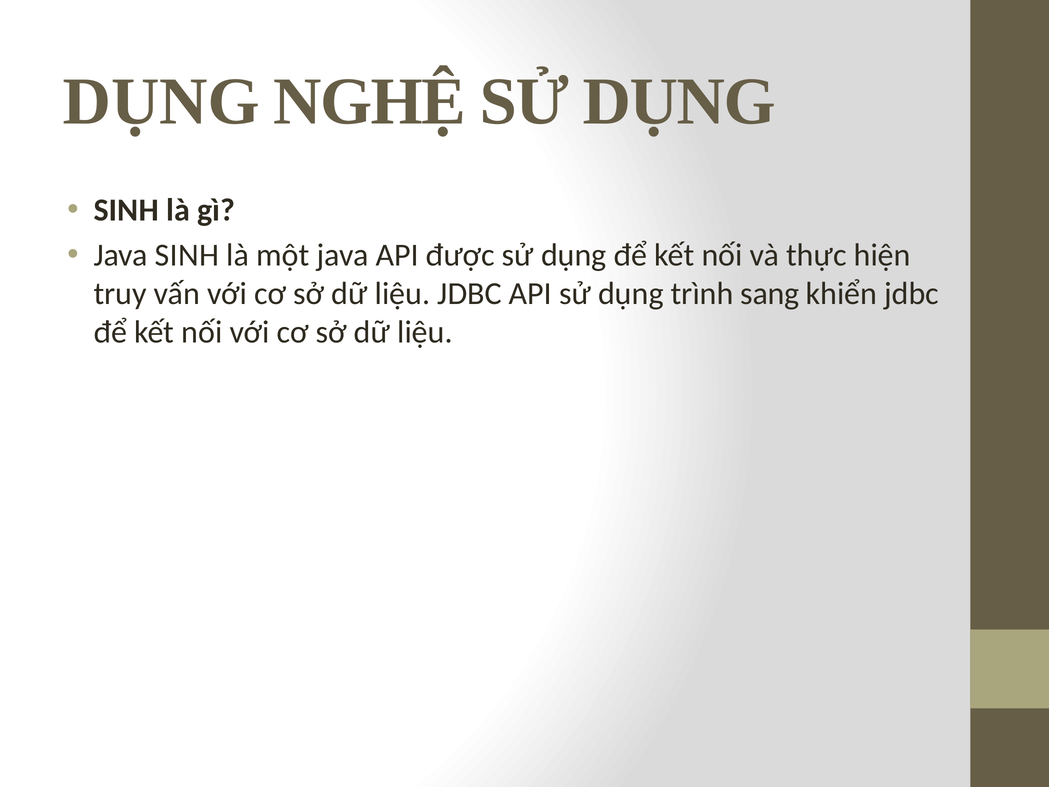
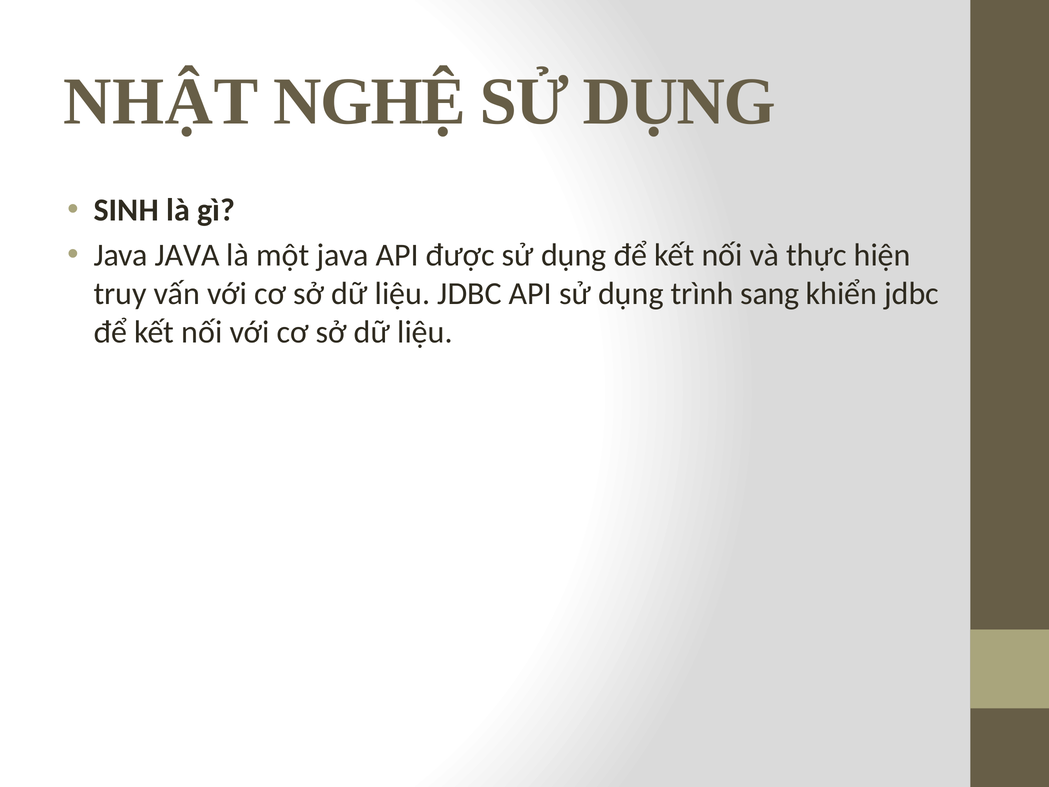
DỤNG: DỤNG -> NHẬT (161, 102)
Java SINH: SINH -> JAVA (187, 255)
